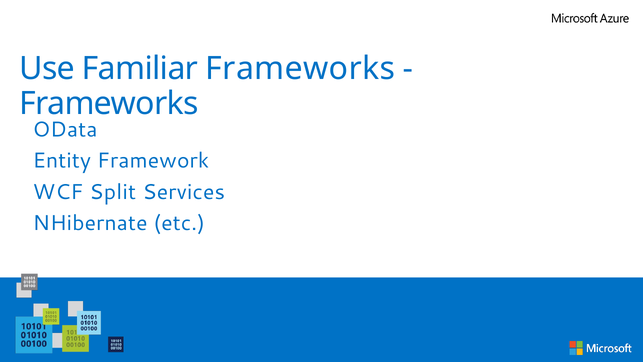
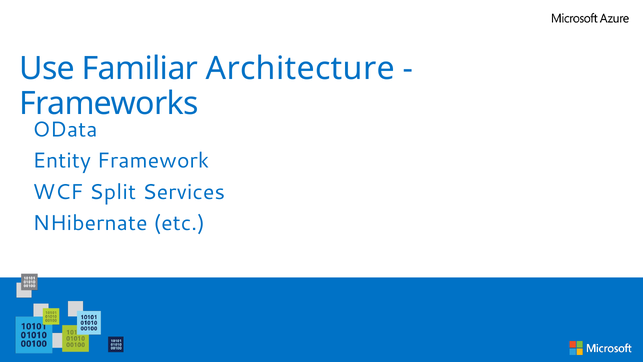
Familiar Frameworks: Frameworks -> Architecture (300, 69)
